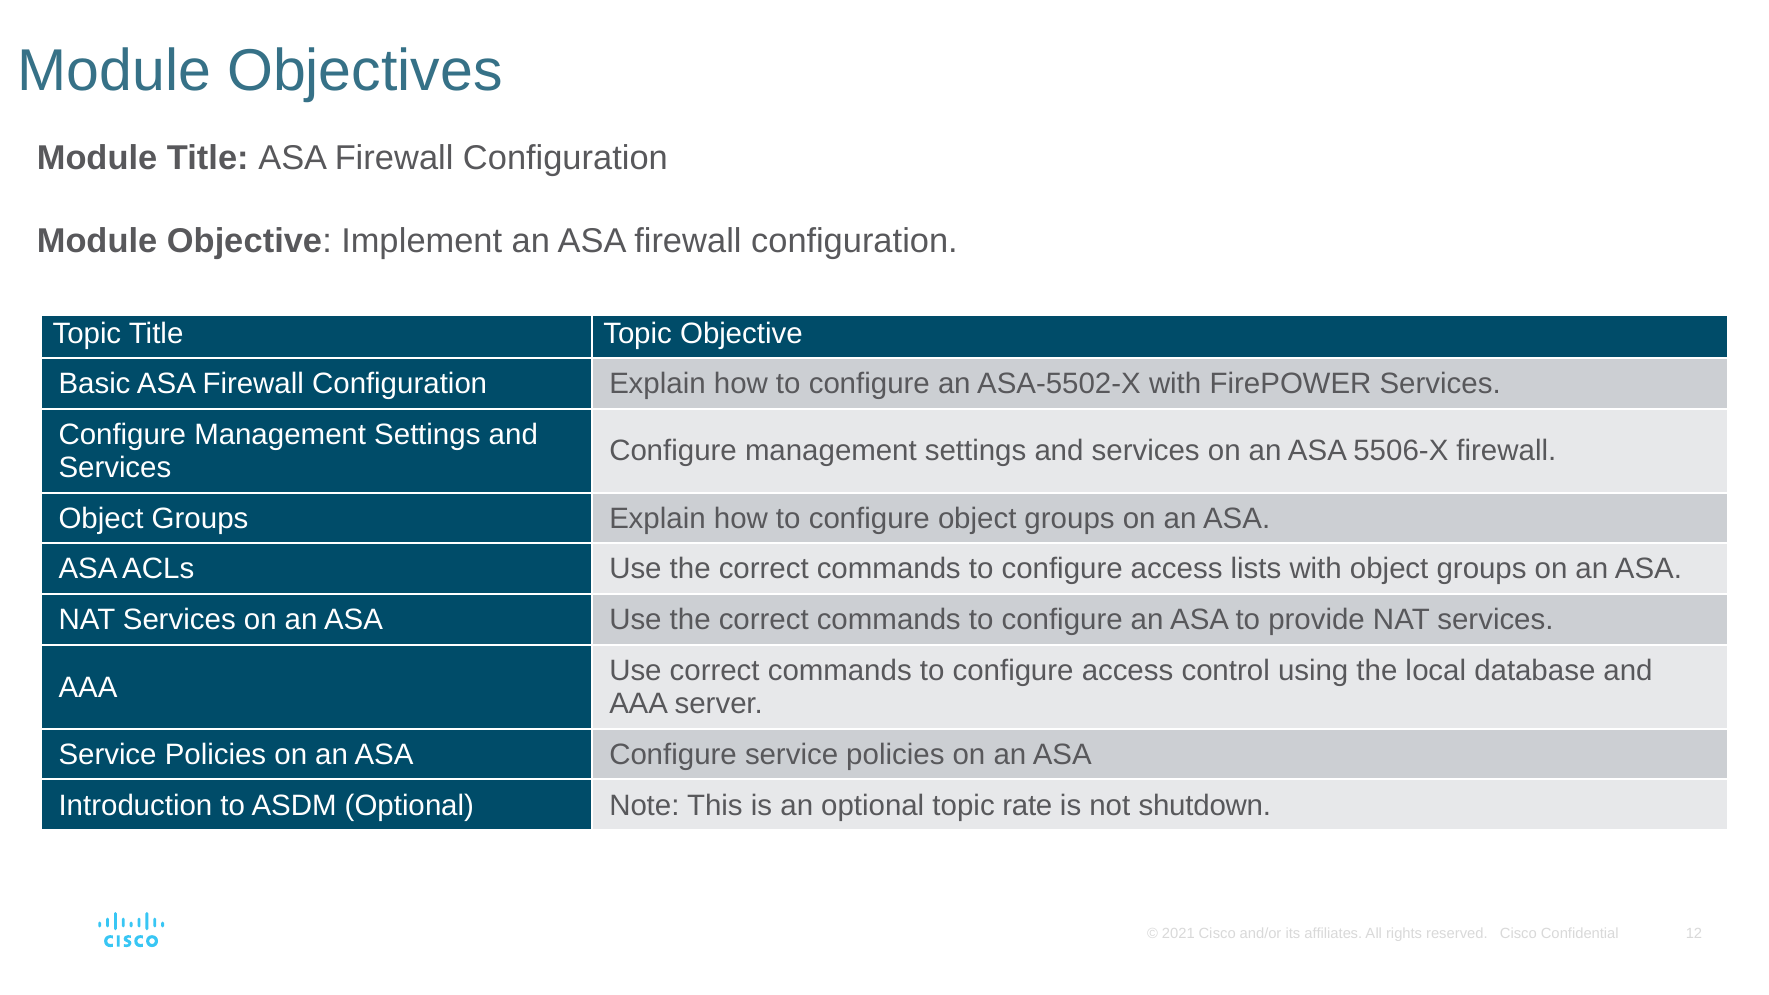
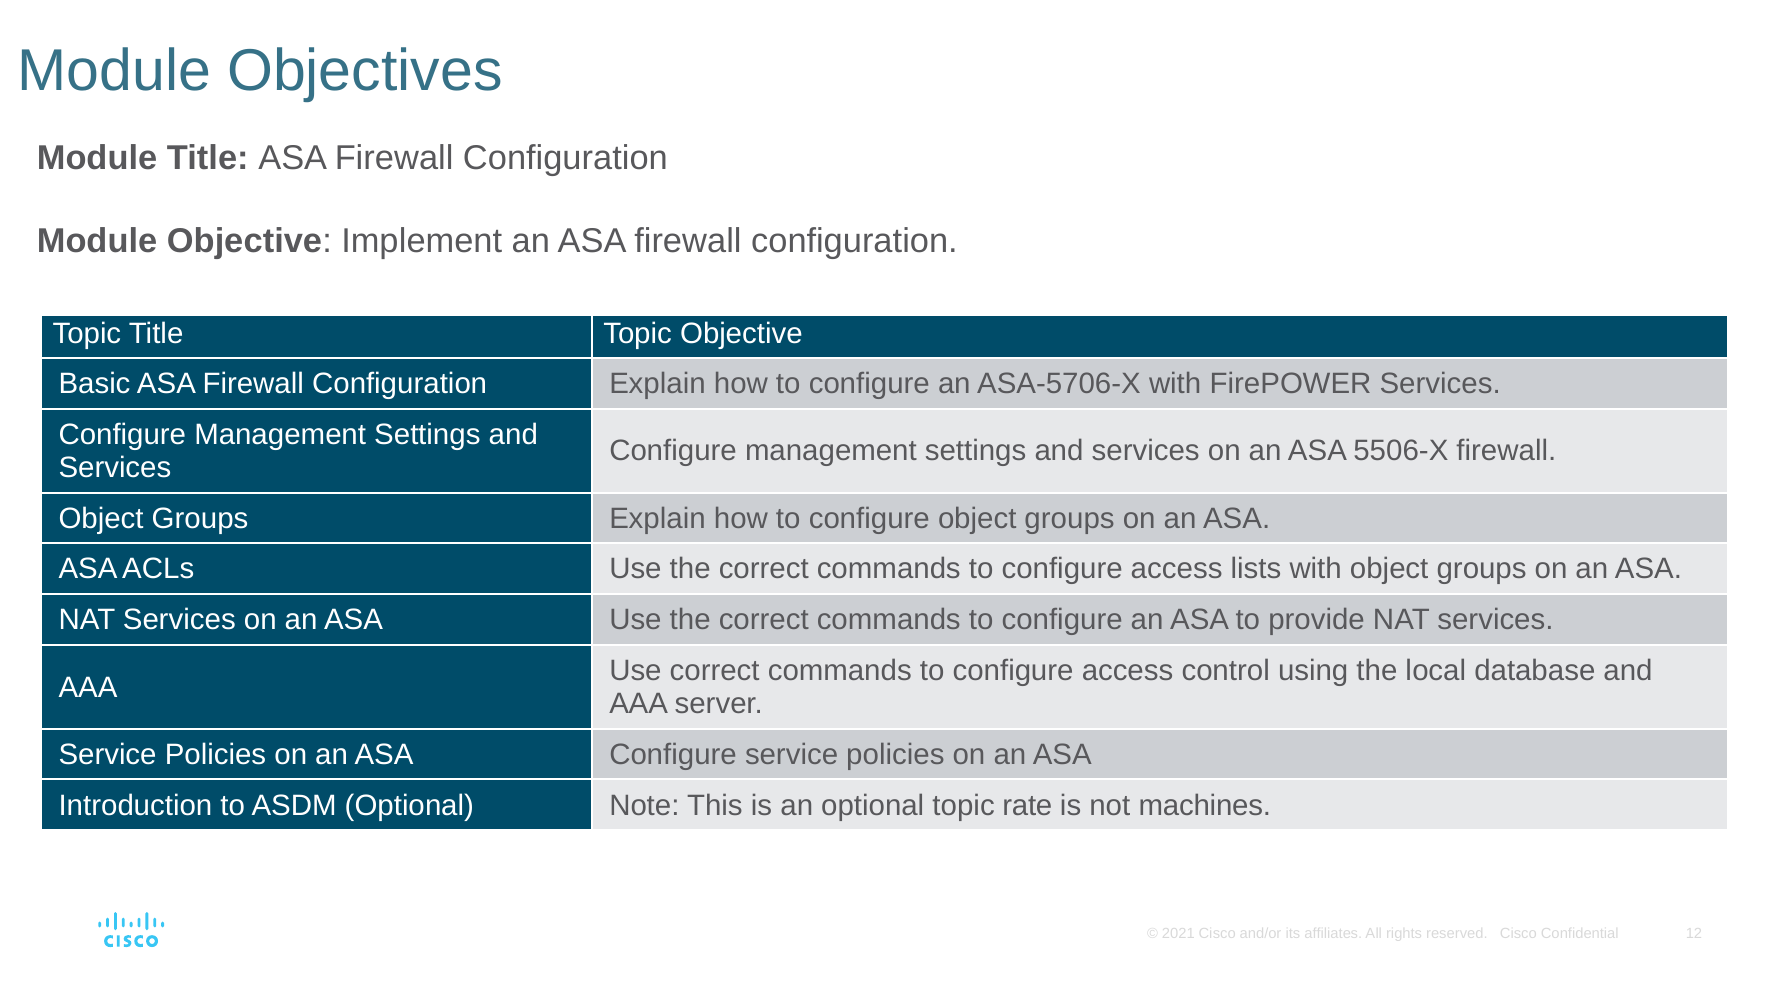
ASA-5502-X: ASA-5502-X -> ASA-5706-X (1059, 384)
shutdown: shutdown -> machines (1205, 805)
